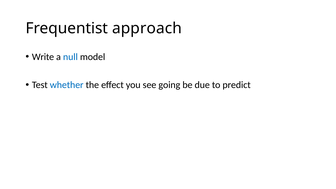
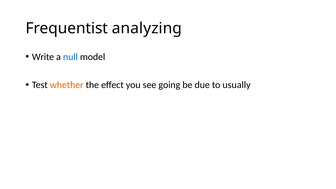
approach: approach -> analyzing (147, 28)
whether colour: blue -> orange (67, 85)
predict: predict -> usually (237, 85)
